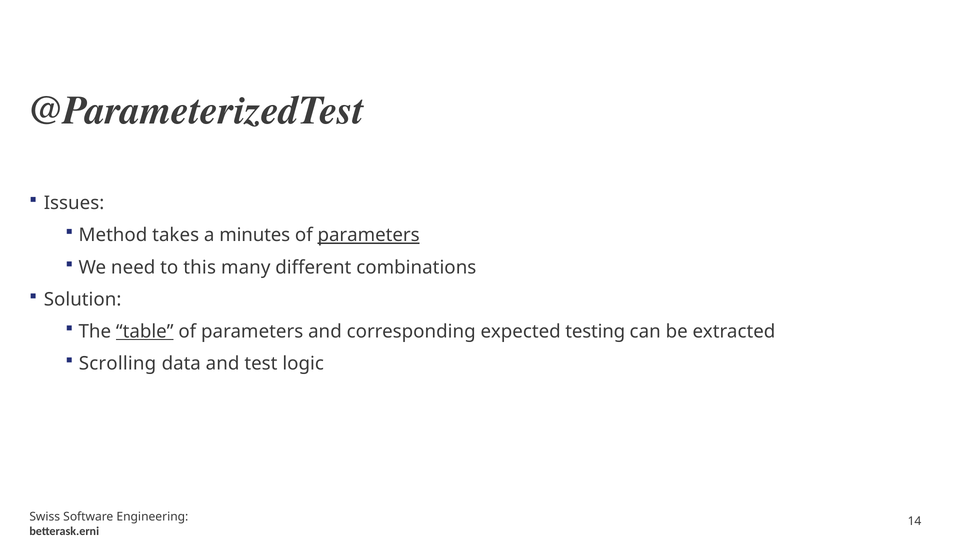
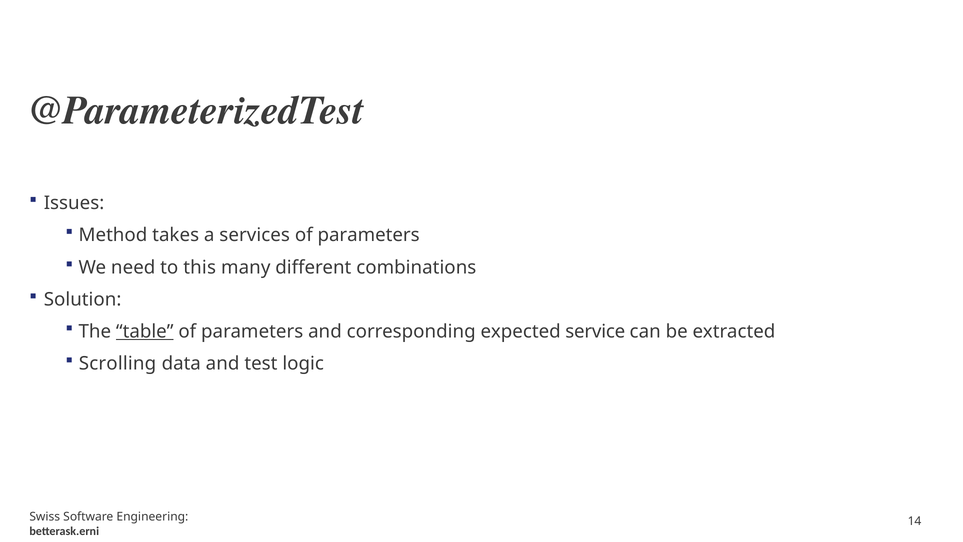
minutes: minutes -> services (255, 235)
parameters underline: present -> none (369, 235)
testing: testing -> service (595, 331)
